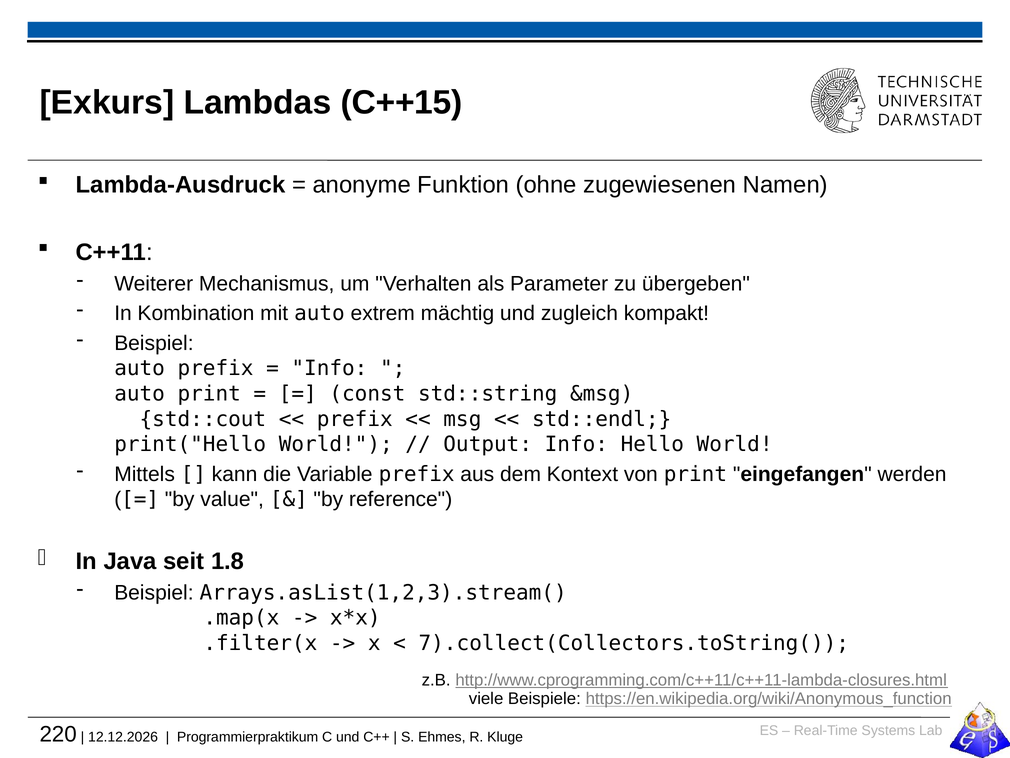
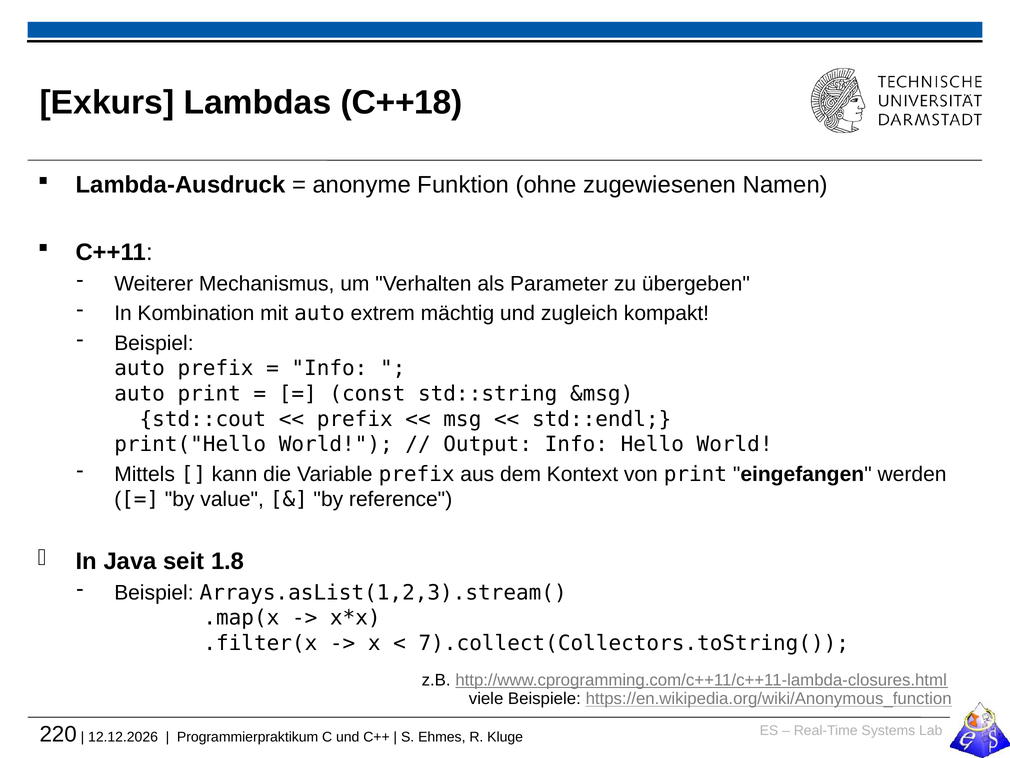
C++15: C++15 -> C++18 (402, 103)
